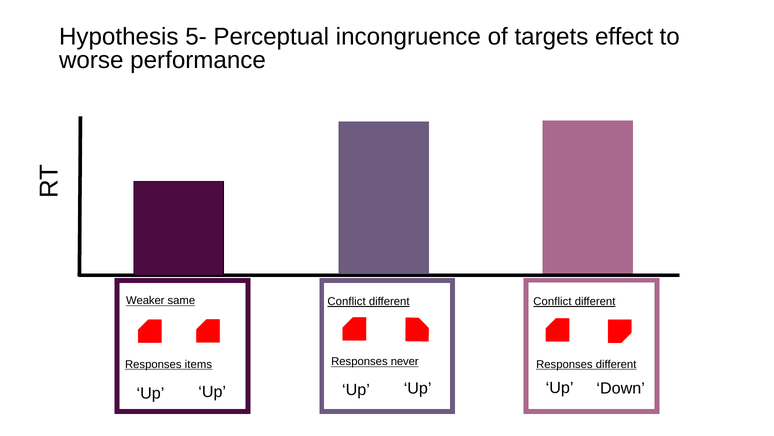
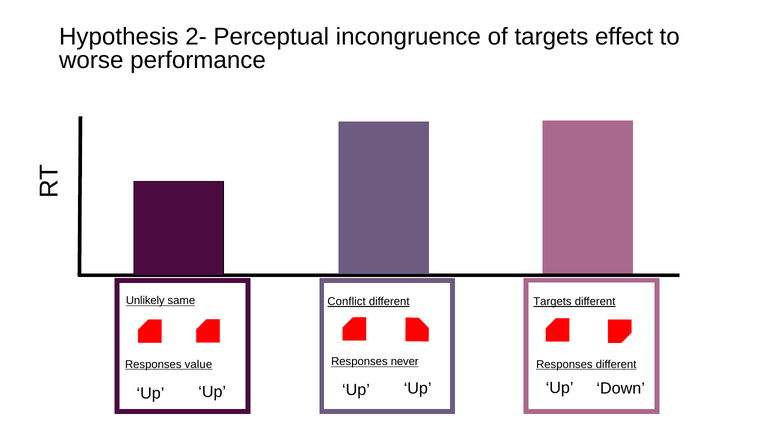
5-: 5- -> 2- (196, 37)
Weaker: Weaker -> Unlikely (145, 300)
Conflict: Conflict -> Targets (552, 301)
items: items -> value (198, 364)
